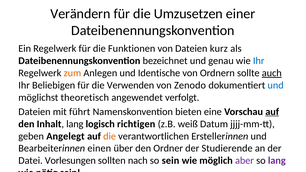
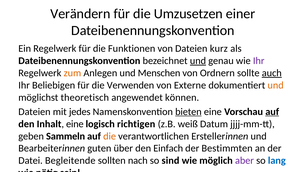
und underline: none -> present (198, 61)
Ihr colour: blue -> purple (259, 61)
Identische: Identische -> Menschen (159, 73)
Zenodo: Zenodo -> Externe (190, 85)
und colour: blue -> orange (276, 85)
verfolgt: verfolgt -> können (182, 97)
führt: führt -> jedes (80, 112)
bieten underline: none -> present (188, 112)
Inhalt lang: lang -> eine (75, 124)
Angelegt: Angelegt -> Sammeln (66, 136)
einen: einen -> guten (99, 148)
Ordner: Ordner -> Einfach (168, 148)
Studierende: Studierende -> Bestimmten (227, 148)
Vorlesungen: Vorlesungen -> Begleitende (70, 161)
so sein: sein -> sind (171, 161)
lang colour: purple -> blue (277, 161)
